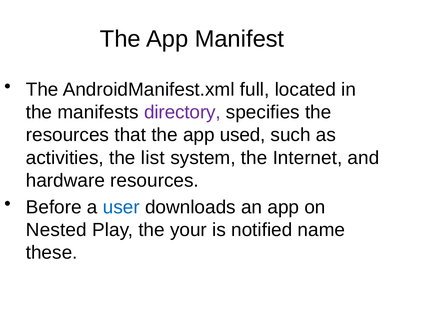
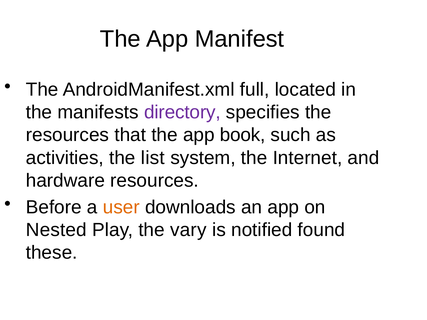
used: used -> book (243, 135)
user colour: blue -> orange (121, 207)
your: your -> vary (188, 230)
name: name -> found (321, 230)
